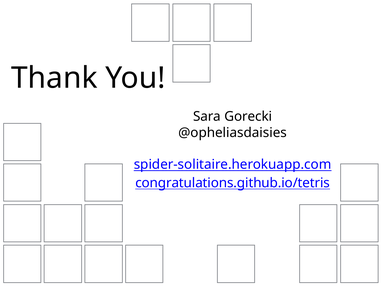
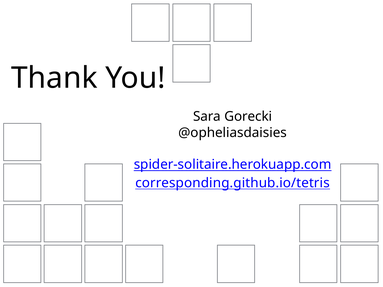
congratulations.github.io/tetris: congratulations.github.io/tetris -> corresponding.github.io/tetris (232, 183)
